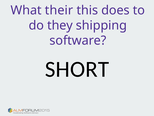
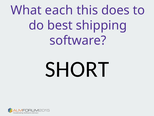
their: their -> each (59, 10)
they: they -> best (60, 25)
